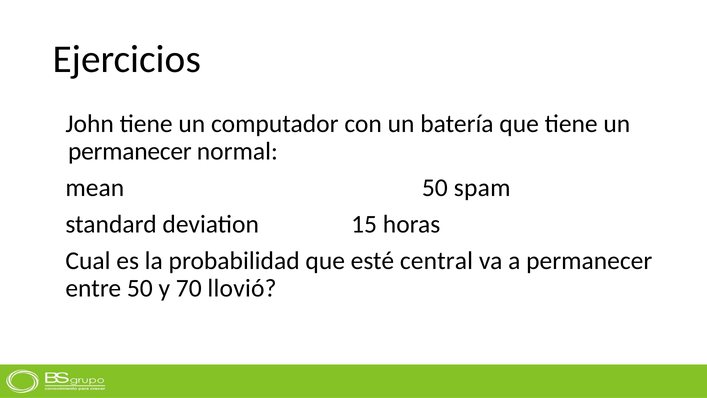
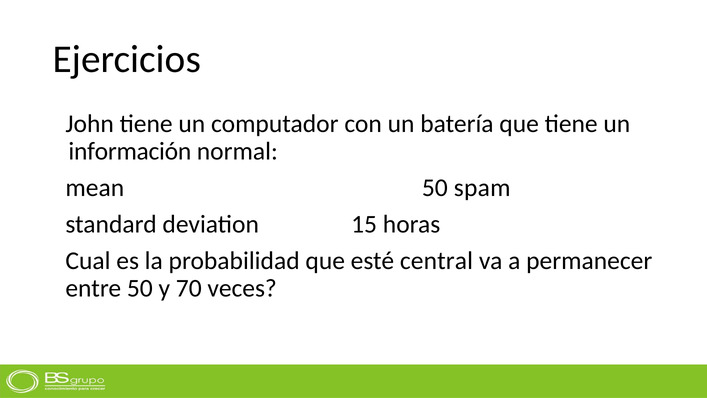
permanecer: permanecer -> información (130, 151)
llovió: llovió -> veces (242, 288)
